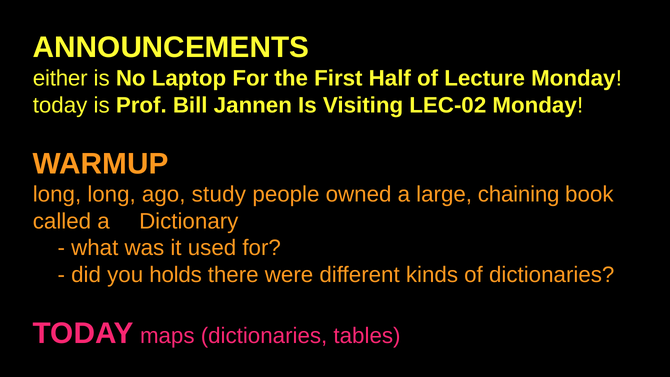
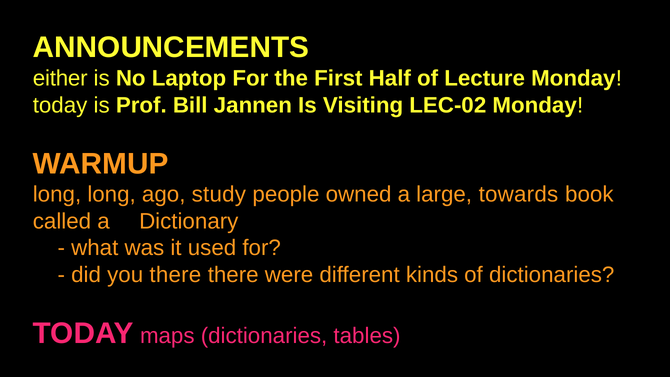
chaining: chaining -> towards (518, 194)
you holds: holds -> there (175, 275)
